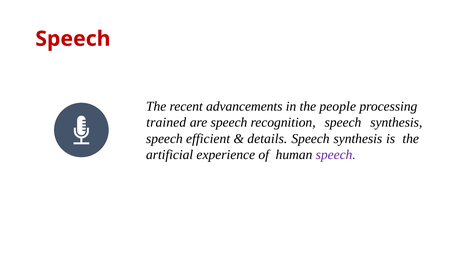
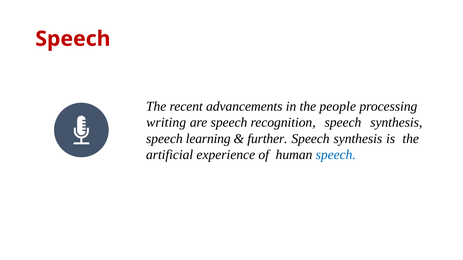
trained: trained -> writing (166, 123)
efficient: efficient -> learning (208, 139)
details: details -> further (267, 139)
speech colour: purple -> blue (336, 155)
